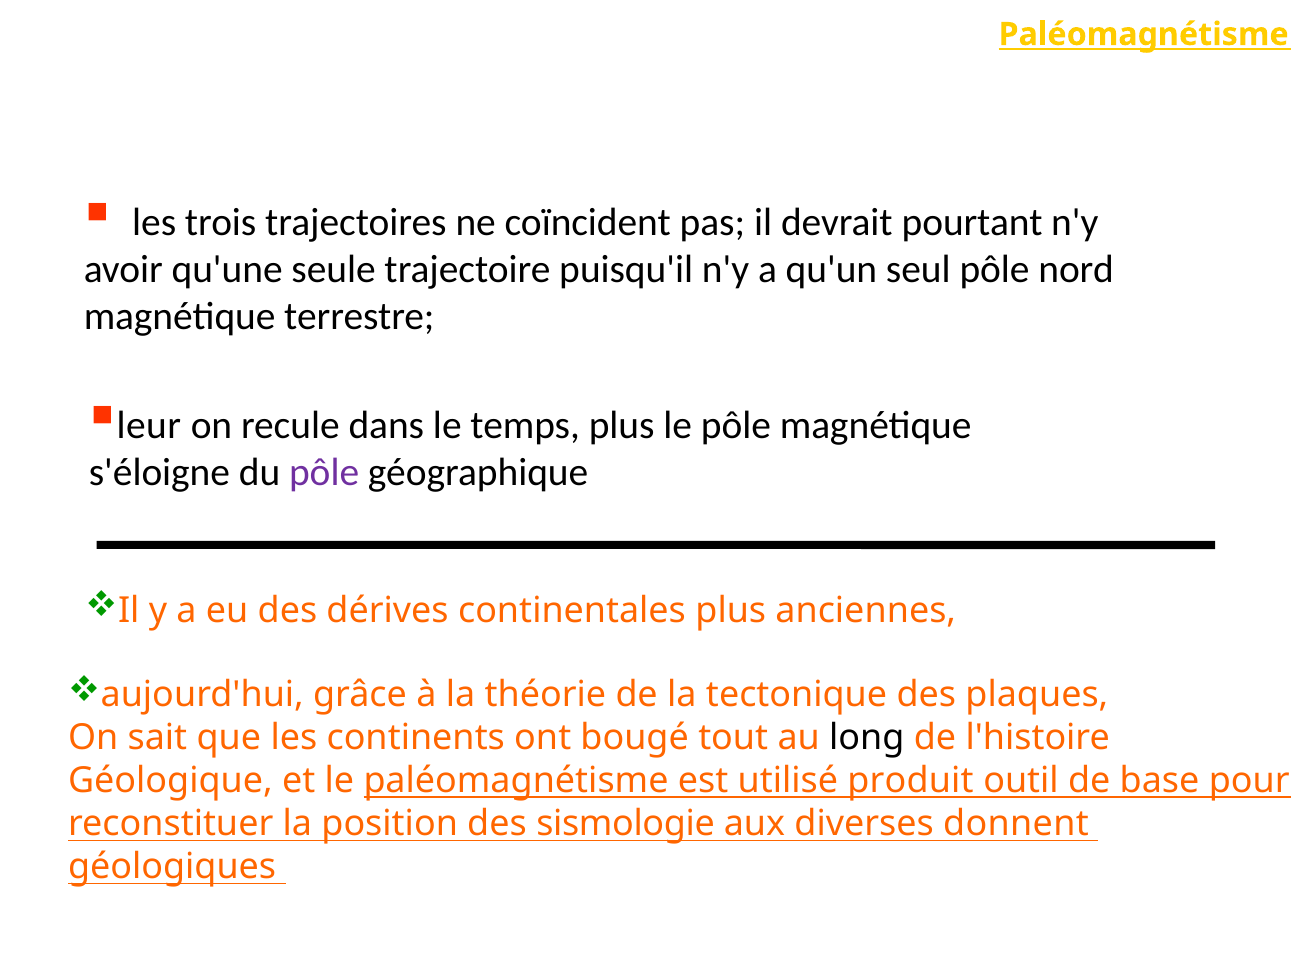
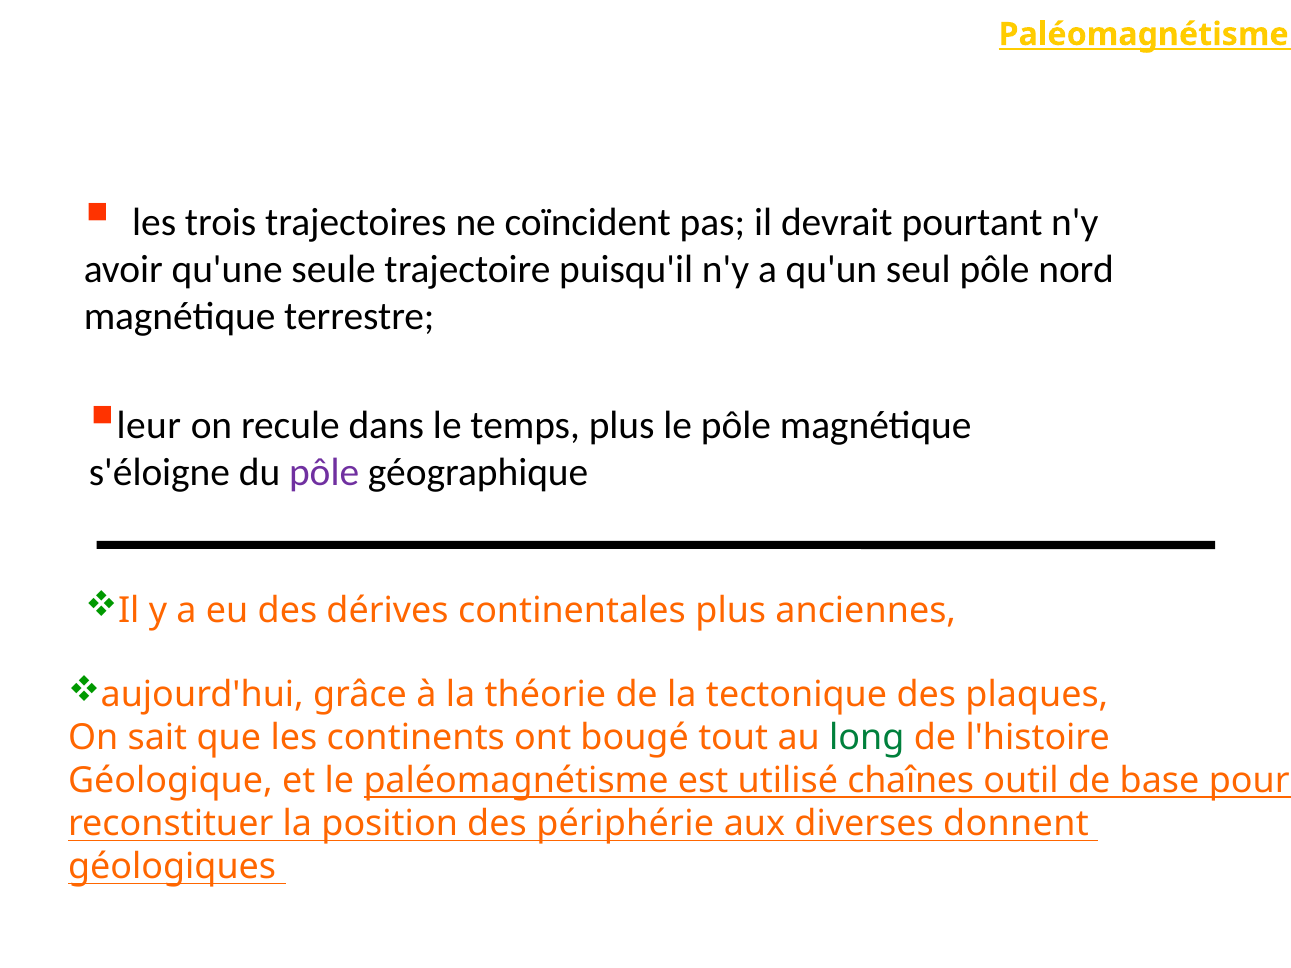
long colour: black -> green (867, 738)
produit: produit -> chaînes (911, 781)
sismologie: sismologie -> périphérie (625, 824)
